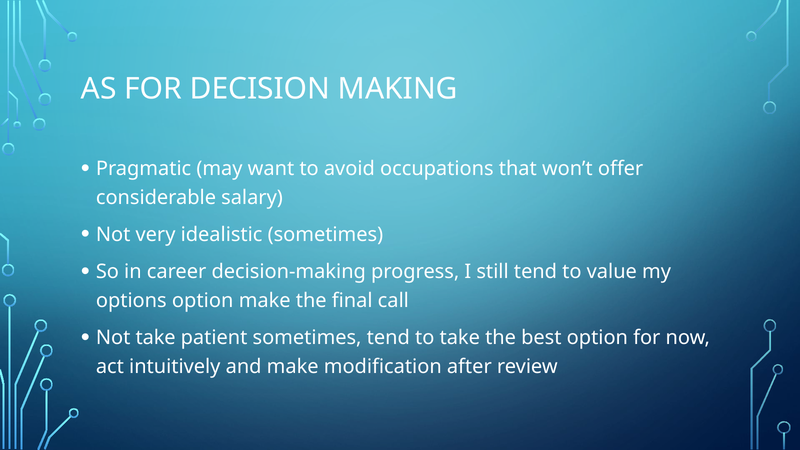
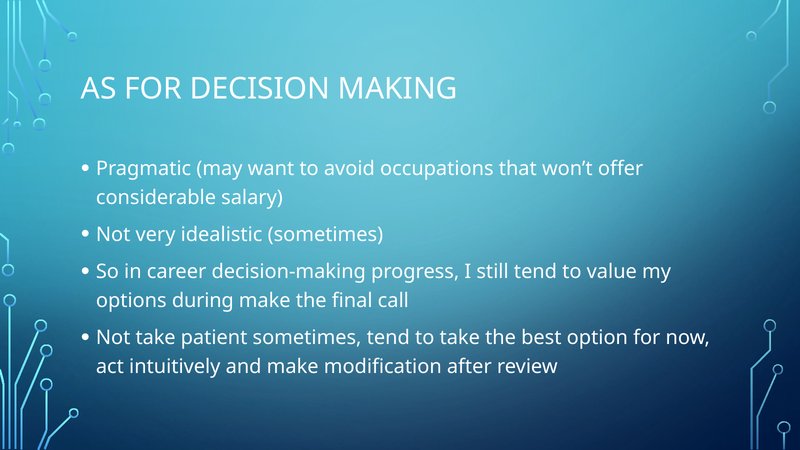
options option: option -> during (203, 301)
